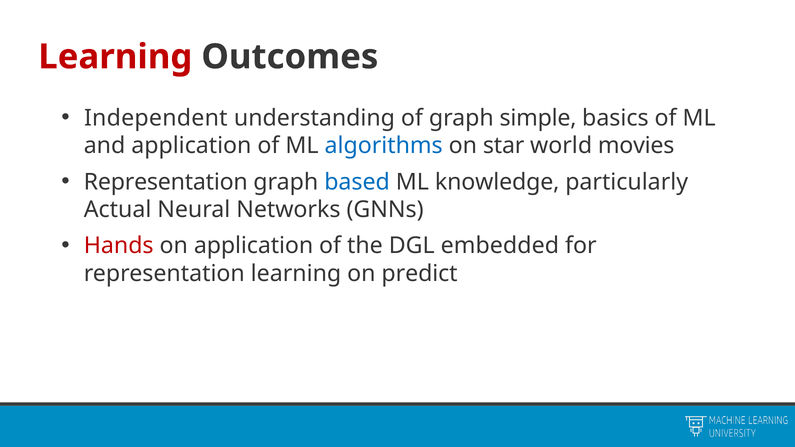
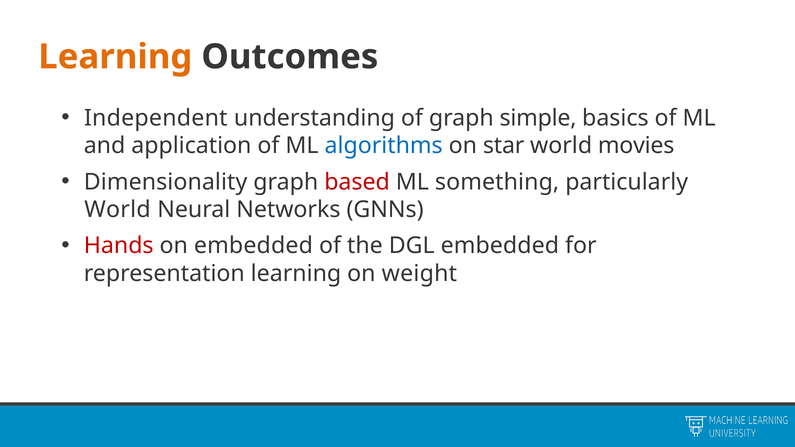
Learning colour: red -> orange (115, 57)
Representation: Representation -> Dimensionality (166, 182)
based colour: blue -> red (357, 182)
knowledge: knowledge -> something (497, 182)
Actual: Actual -> World (117, 210)
on application: application -> embedded (253, 246)
predict: predict -> weight (419, 274)
